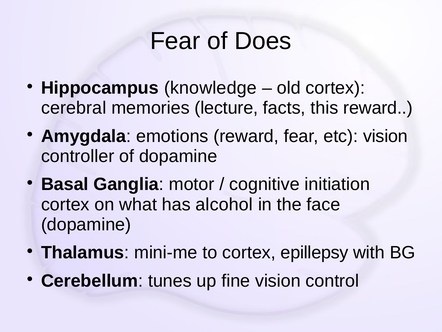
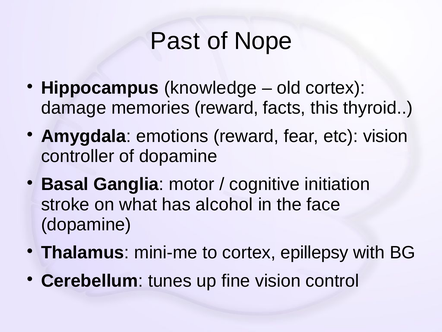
Fear: Fear -> Past (175, 41)
Does: Does -> Nope (263, 41)
cerebral: cerebral -> damage (74, 108)
memories lecture: lecture -> reward (226, 108)
this reward: reward -> thyroid (378, 108)
cortex: cortex -> stroke (65, 204)
